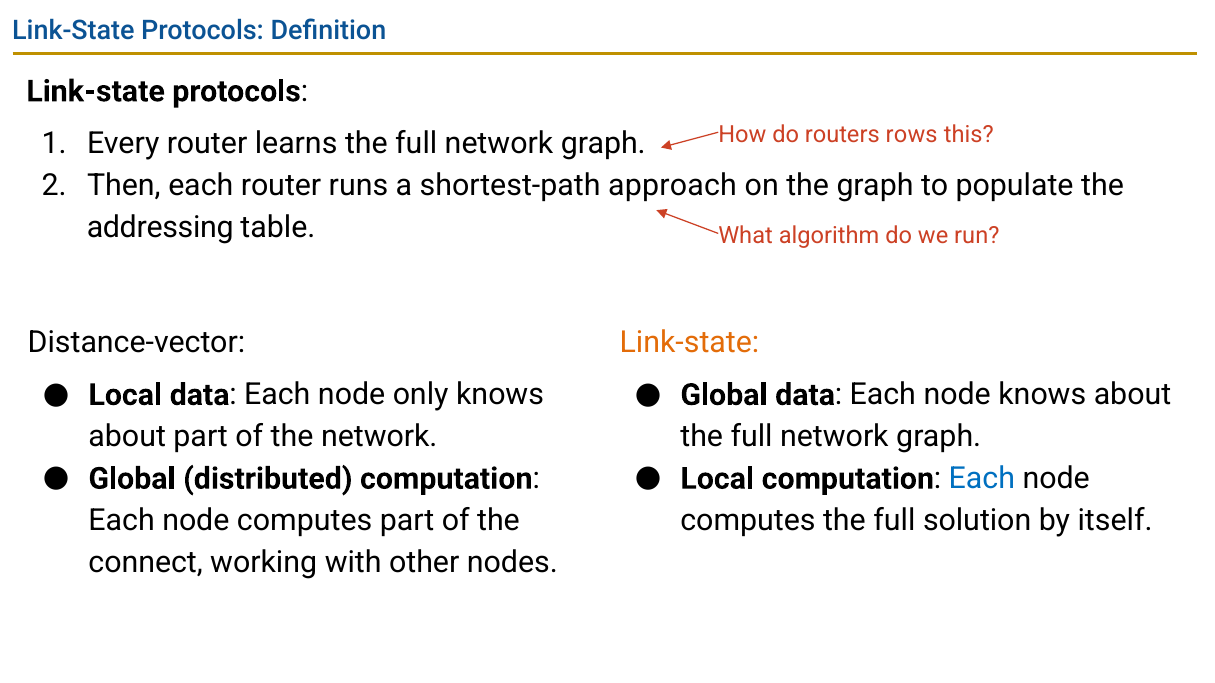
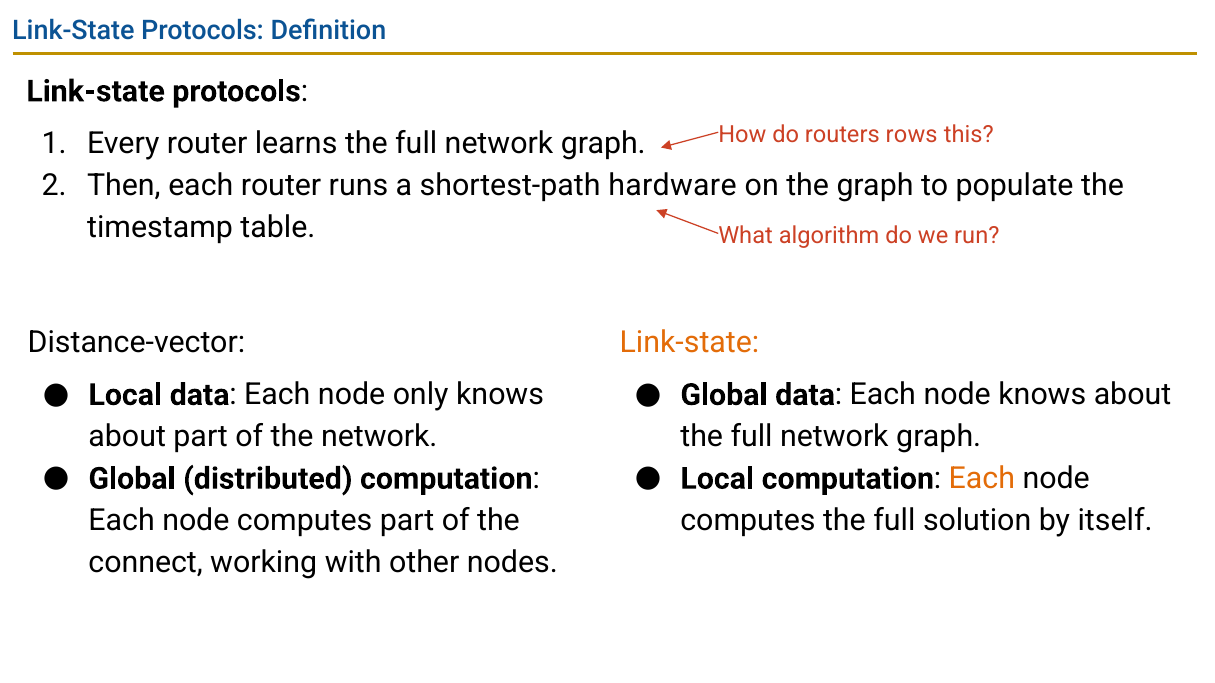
approach: approach -> hardware (672, 185)
addressing: addressing -> timestamp (160, 227)
Each colour: blue -> orange (982, 479)
